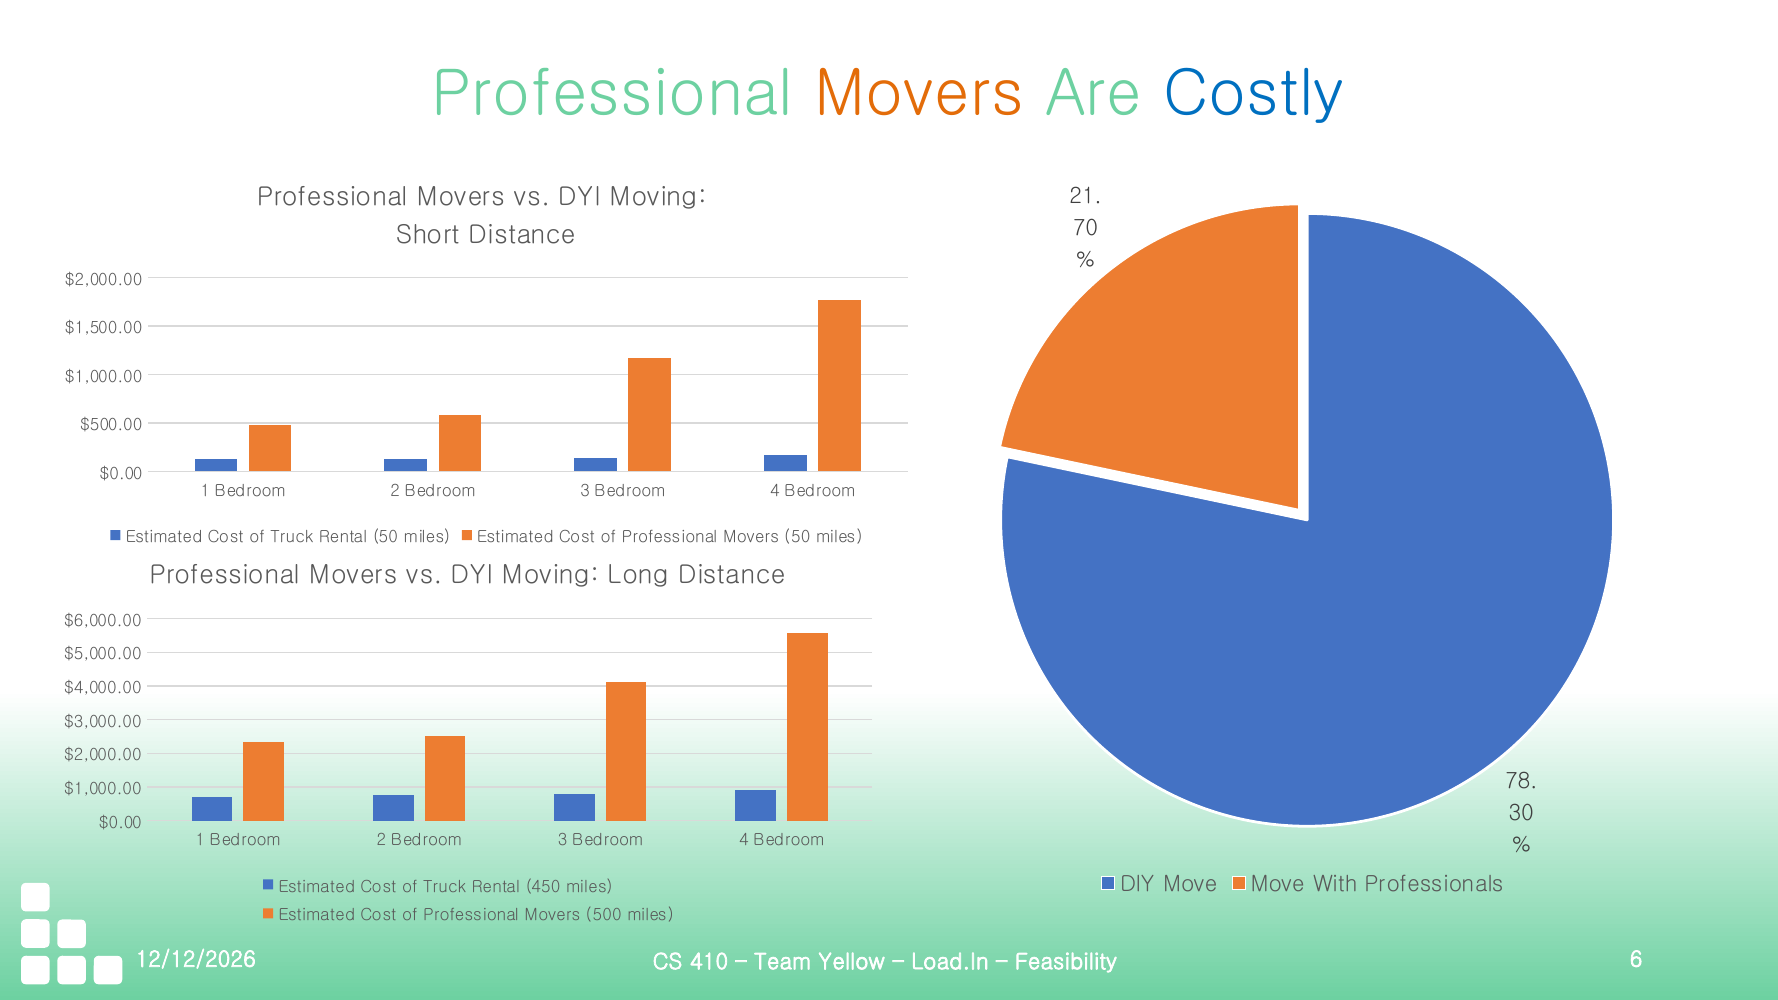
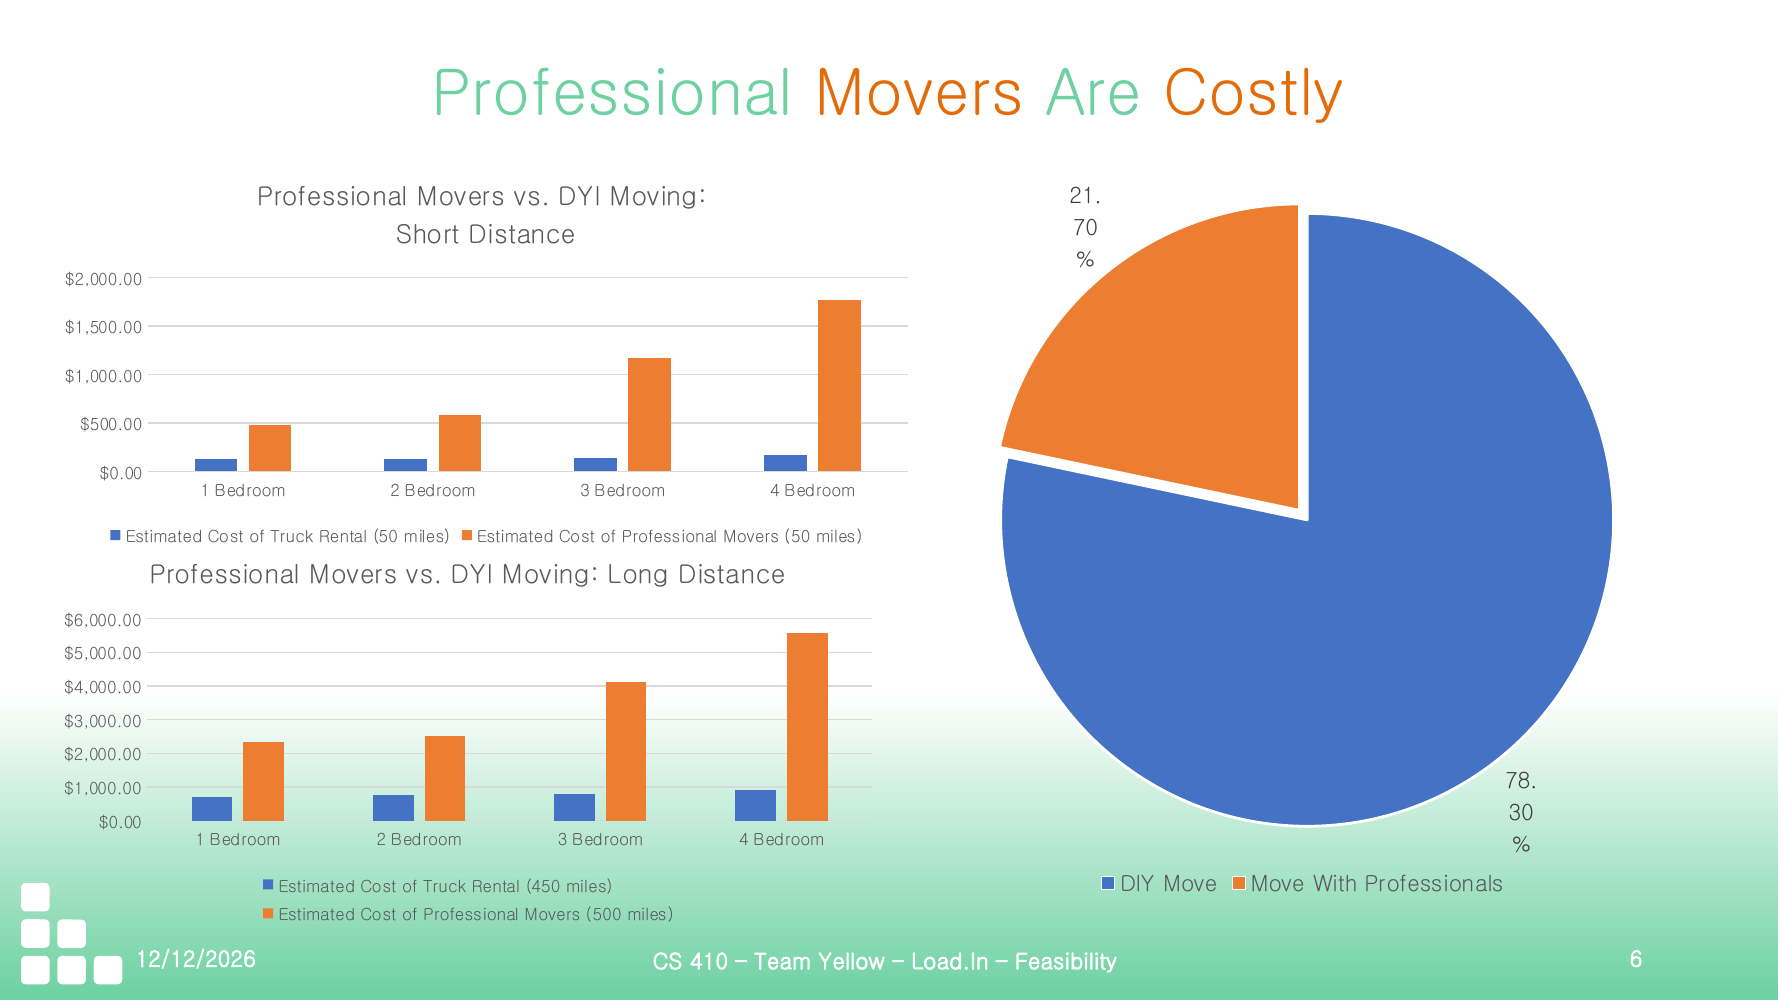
Costly colour: blue -> orange (1254, 93)
